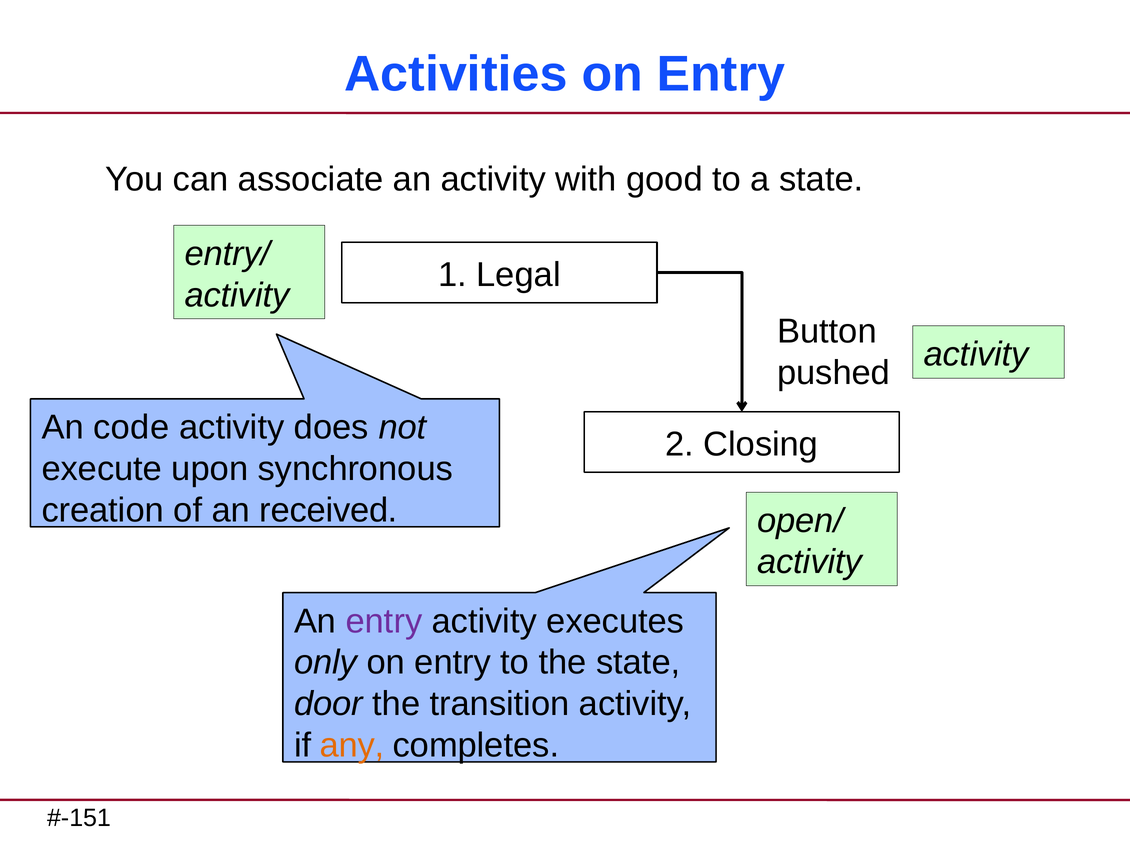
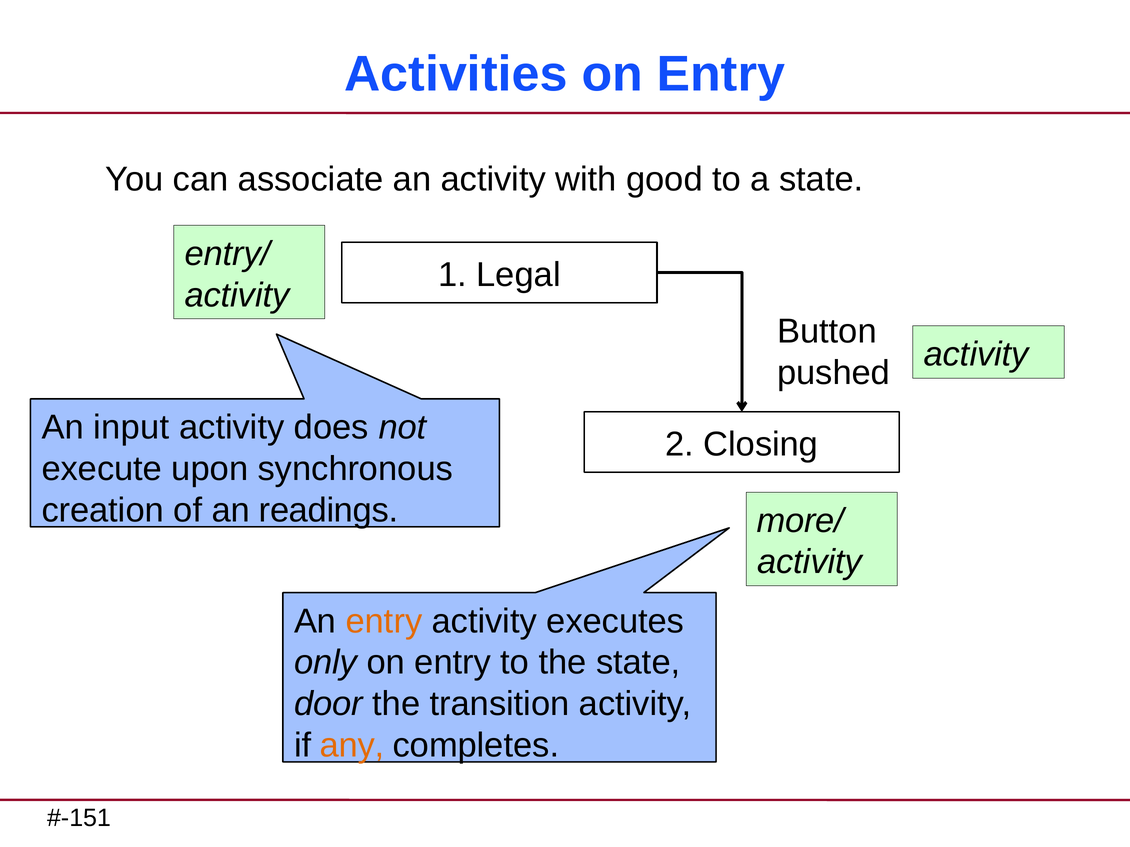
code: code -> input (131, 428)
received: received -> readings (329, 511)
open/: open/ -> more/ (800, 521)
entry colour: purple -> orange (384, 622)
